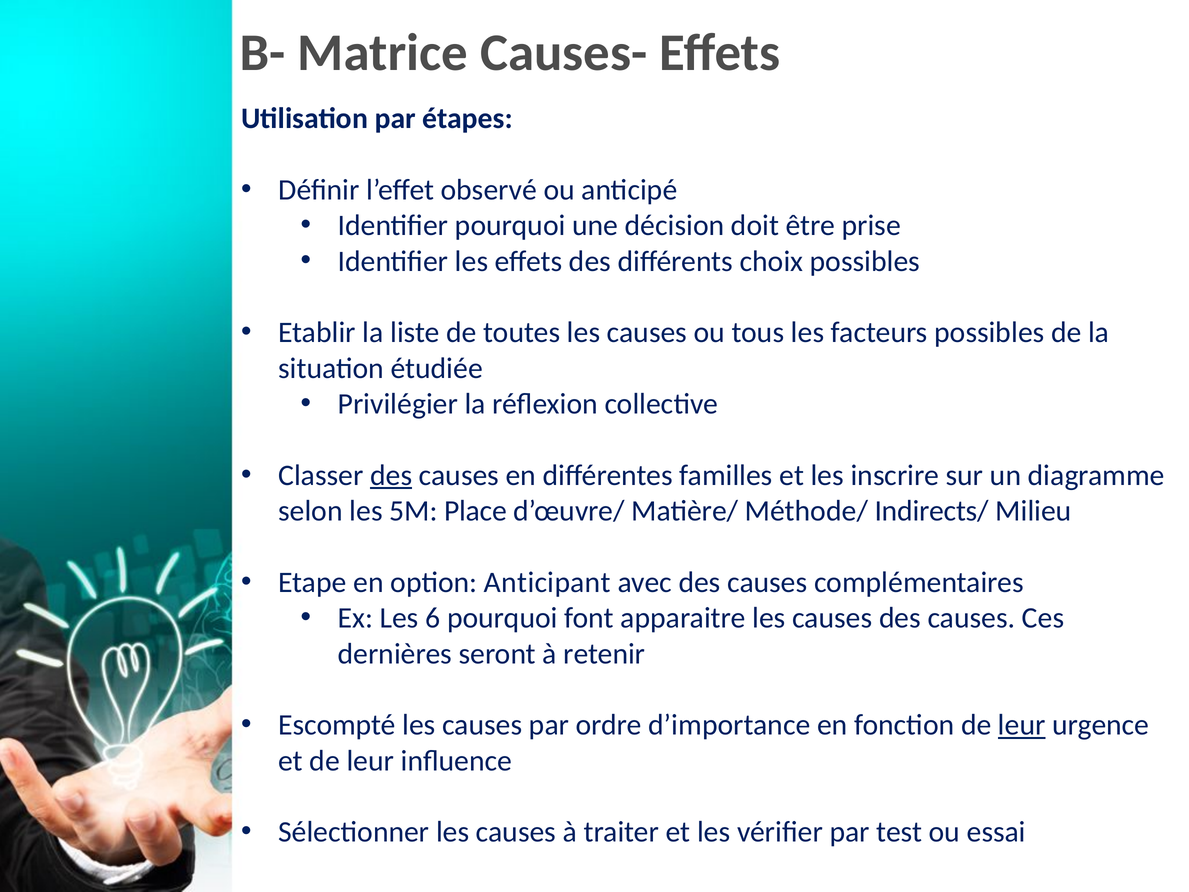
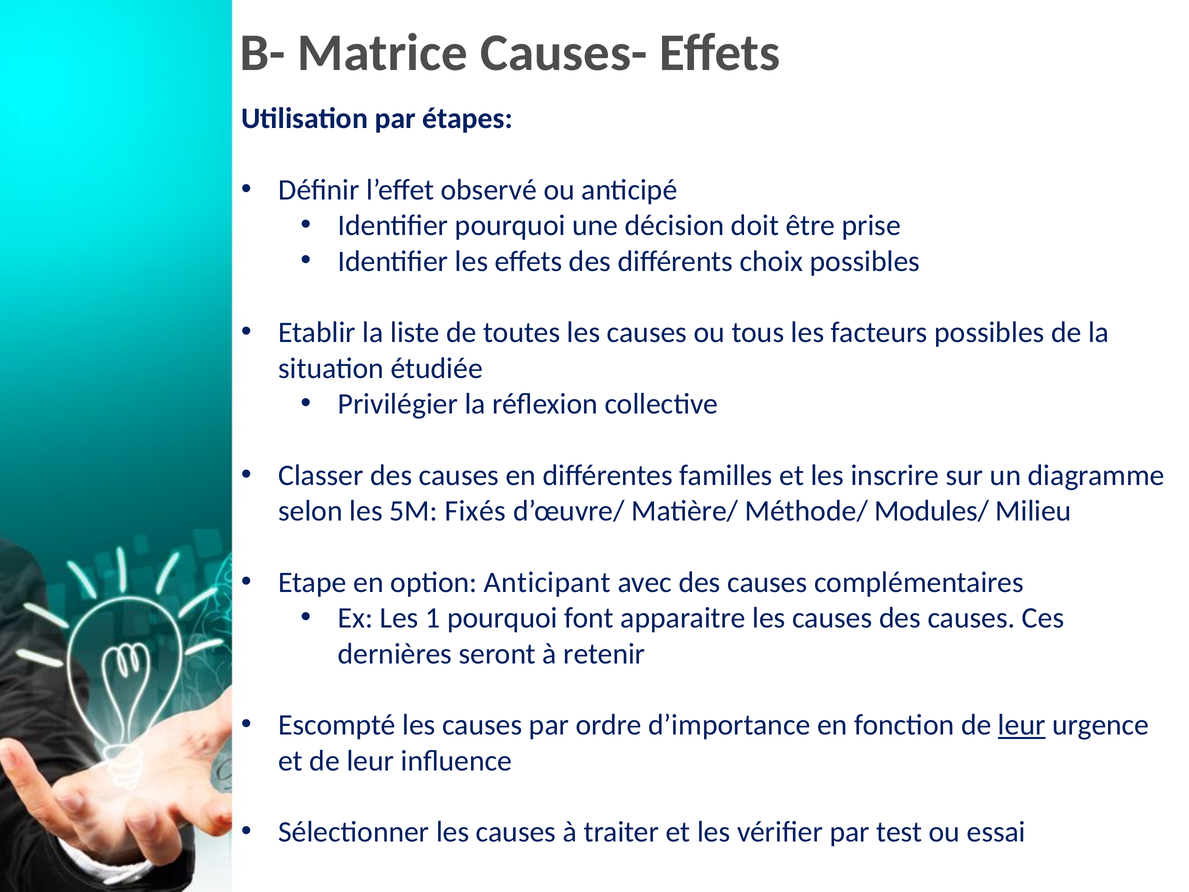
des underline: present -> none (391, 475)
Place: Place -> Fixés (475, 511)
Indirects/: Indirects/ -> Modules/ (932, 511)
6: 6 -> 1 (433, 618)
